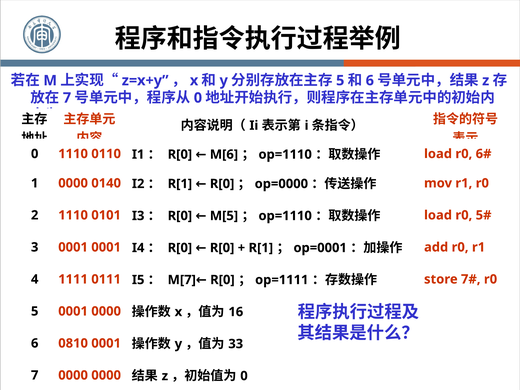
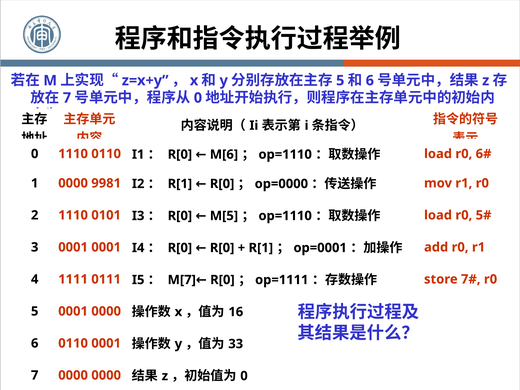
0140: 0140 -> 9981 (106, 183)
6 0810: 0810 -> 0110 (73, 343)
